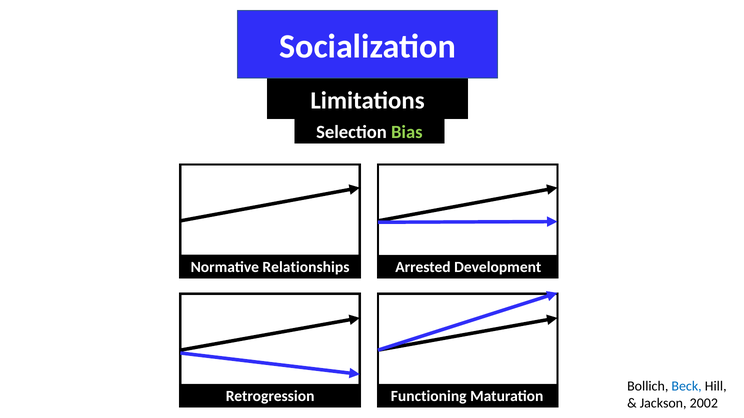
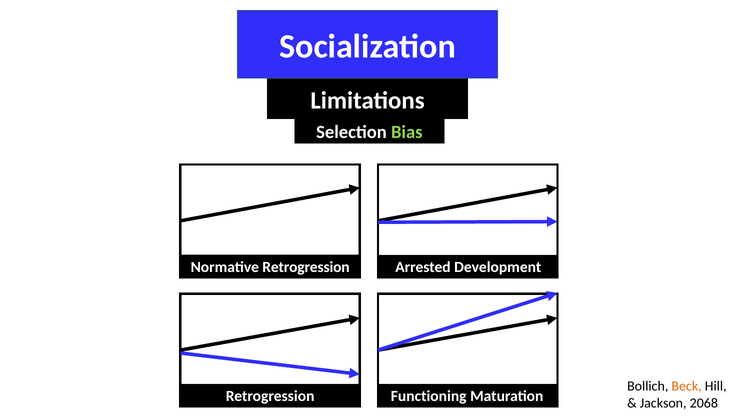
Normative Relationships: Relationships -> Retrogression (306, 267)
Beck colour: blue -> orange (687, 387)
2002: 2002 -> 2068 (704, 404)
